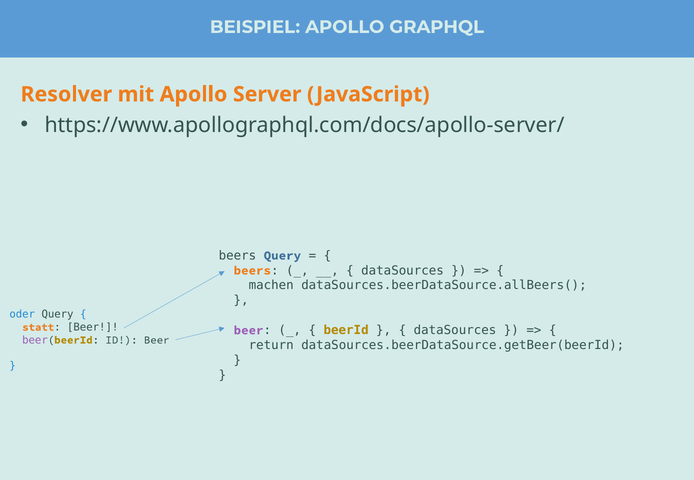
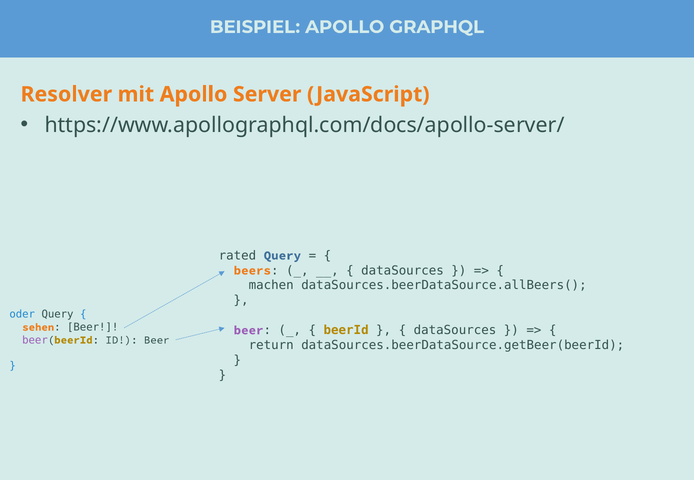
beers: beers -> rated (237, 256)
statt: statt -> sehen (38, 328)
